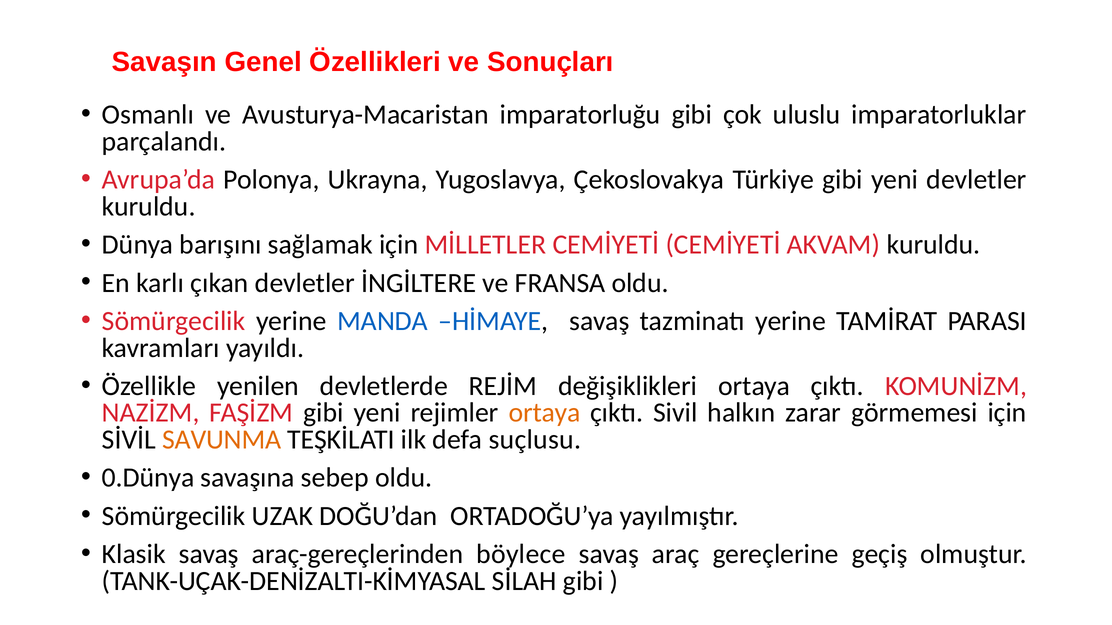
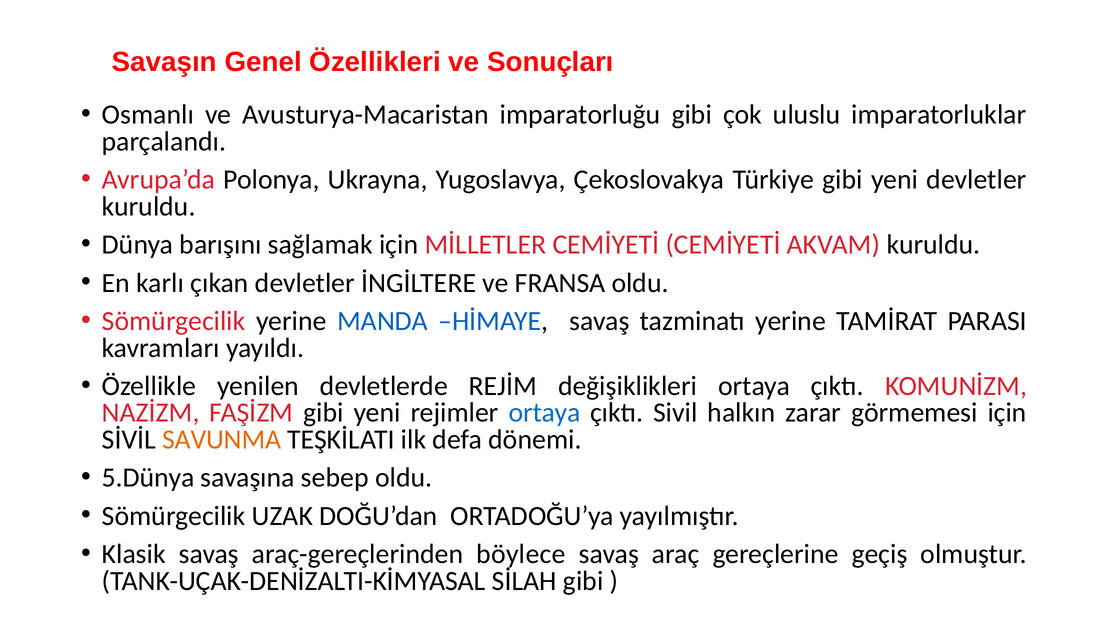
ortaya colour: orange -> blue (545, 413)
suçlusu: suçlusu -> dönemi (535, 440)
0.Dünya: 0.Dünya -> 5.Dünya (148, 478)
